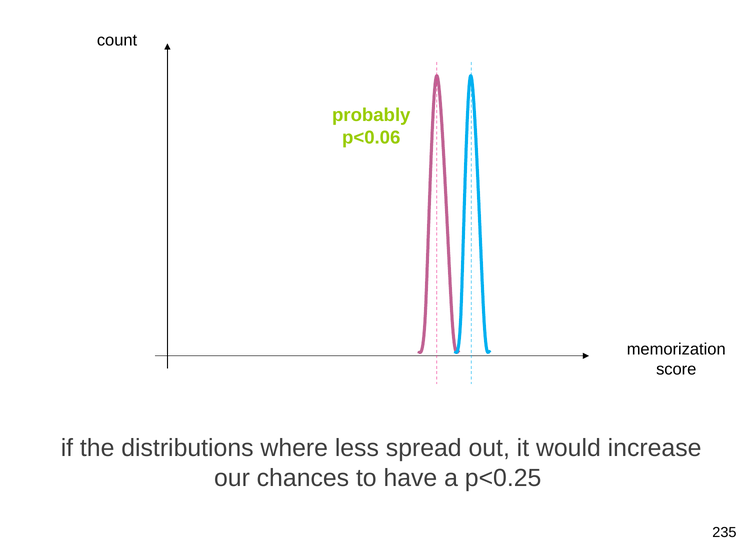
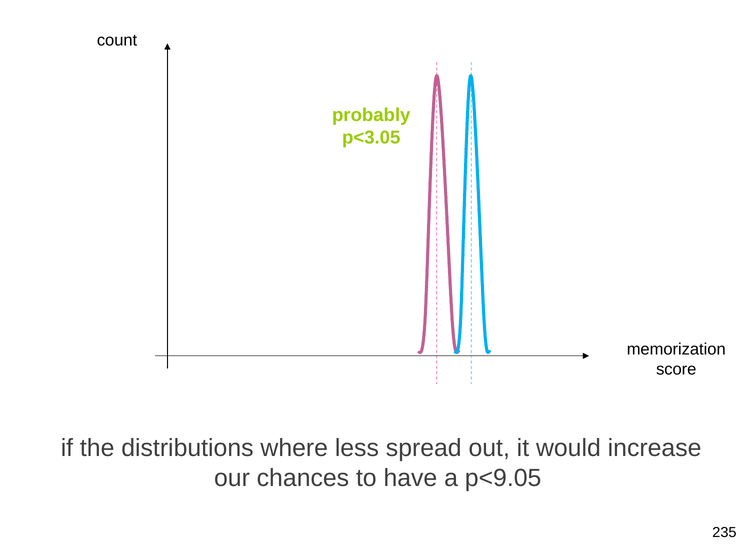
p<0.06: p<0.06 -> p<3.05 (371, 138)
p<0.25: p<0.25 -> p<9.05 (503, 478)
